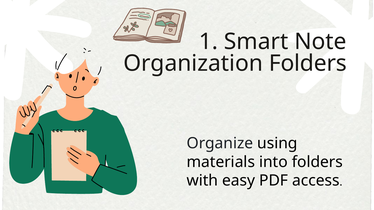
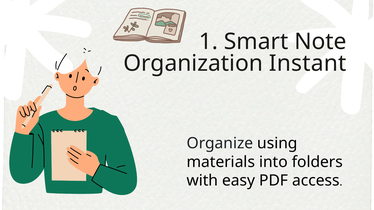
Organization Folders: Folders -> Instant (308, 63)
